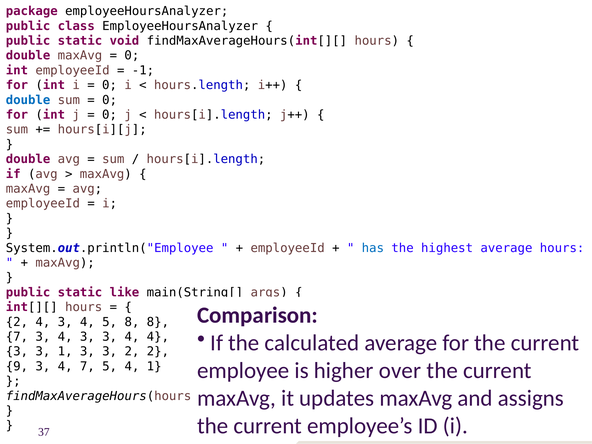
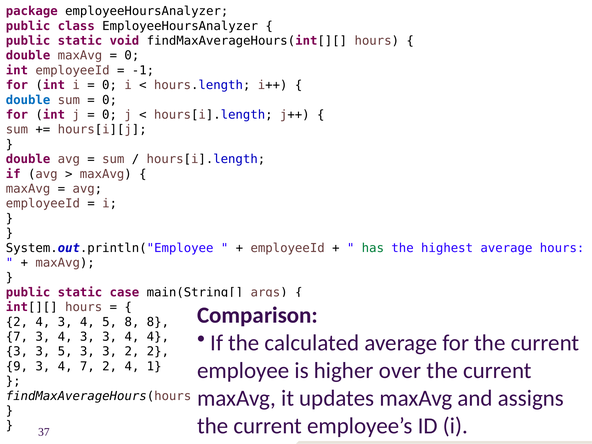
has colour: blue -> green (373, 248)
like: like -> case (124, 292)
3 1: 1 -> 5 (65, 352)
7 5: 5 -> 2 (110, 366)
